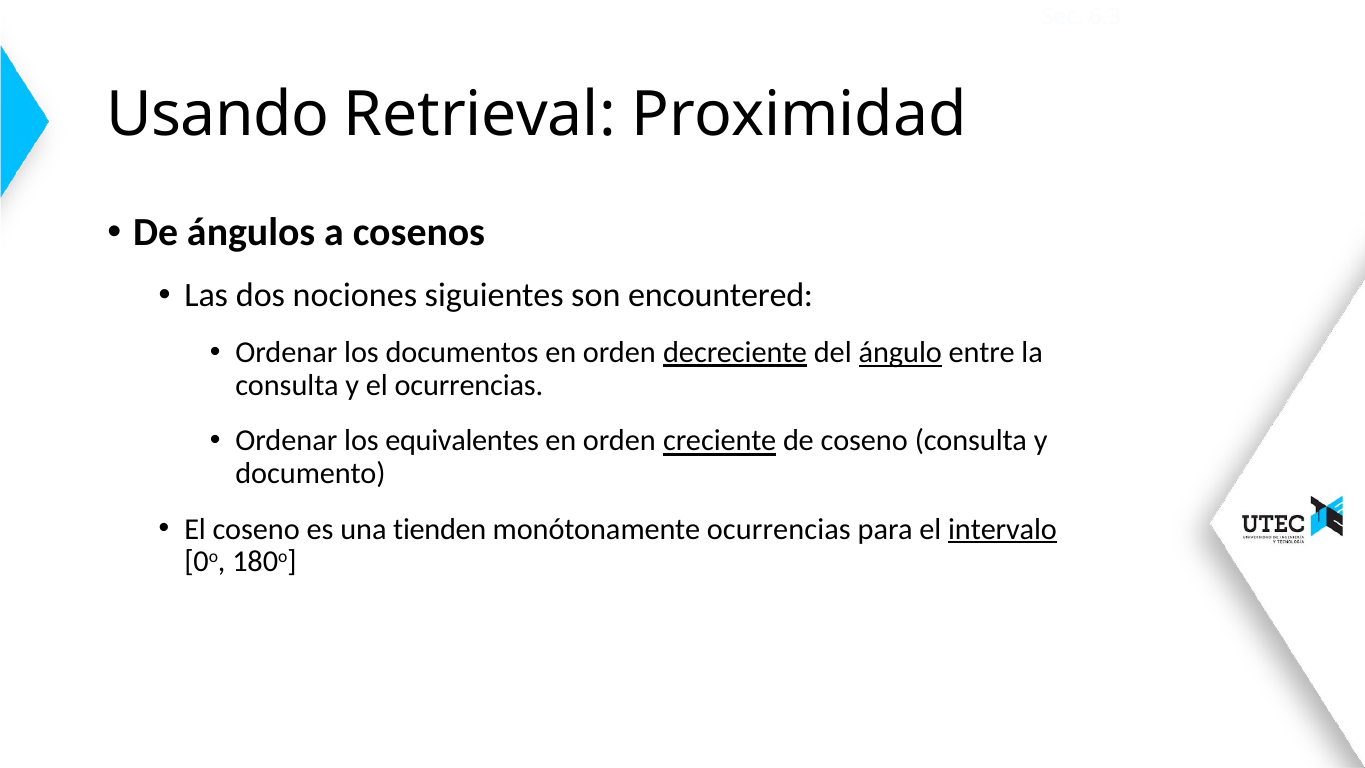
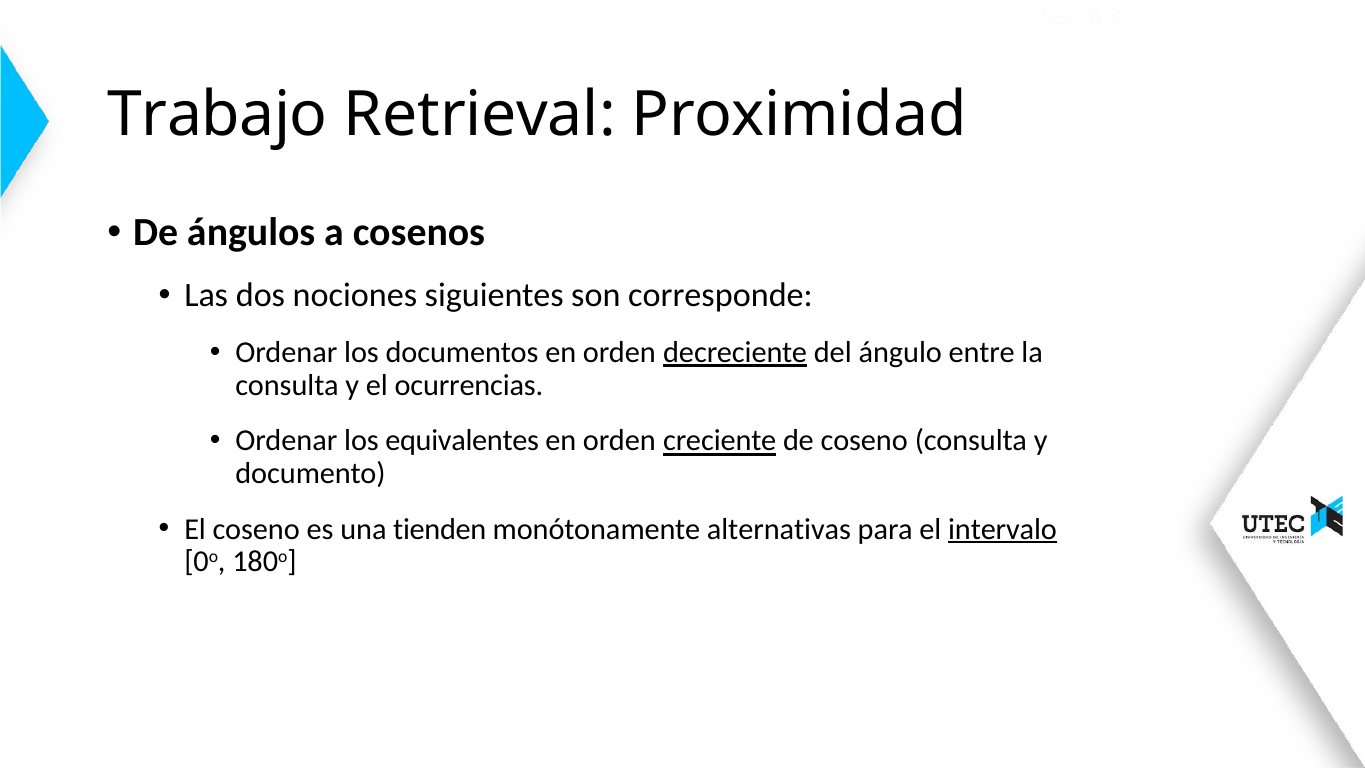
Usando: Usando -> Trabajo (218, 115)
encountered: encountered -> corresponde (721, 295)
ángulo underline: present -> none (900, 353)
monótonamente ocurrencias: ocurrencias -> alternativas (779, 529)
